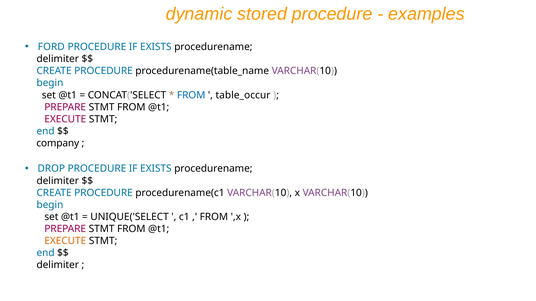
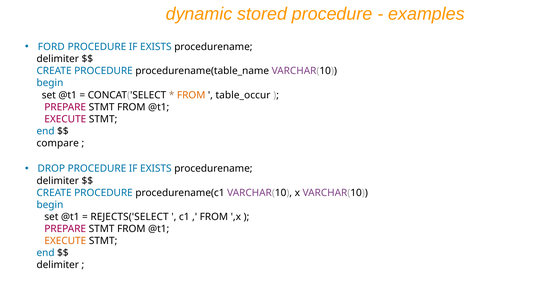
FROM colour: blue -> orange (191, 95)
company: company -> compare (58, 143)
UNIQUE('SELECT: UNIQUE('SELECT -> REJECTS('SELECT (130, 217)
